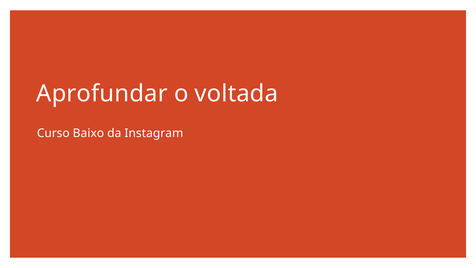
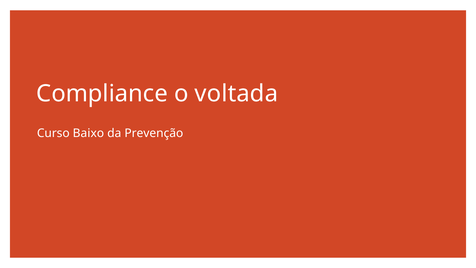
Aprofundar: Aprofundar -> Compliance (102, 93)
Instagram: Instagram -> Prevenção (154, 133)
